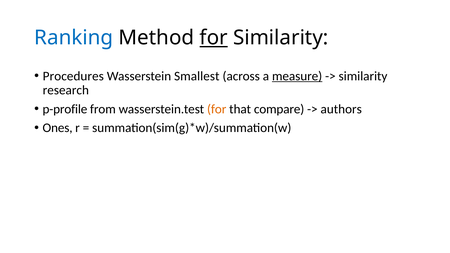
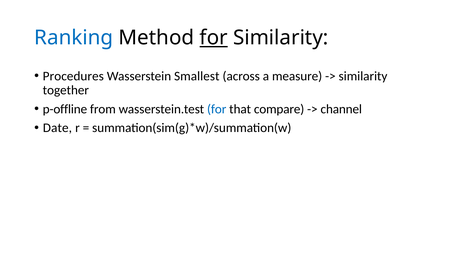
measure underline: present -> none (297, 76)
research: research -> together (66, 90)
p-profile: p-profile -> p-offline (65, 109)
for colour: orange -> blue (217, 109)
authors: authors -> channel (341, 109)
Ones: Ones -> Date (57, 128)
